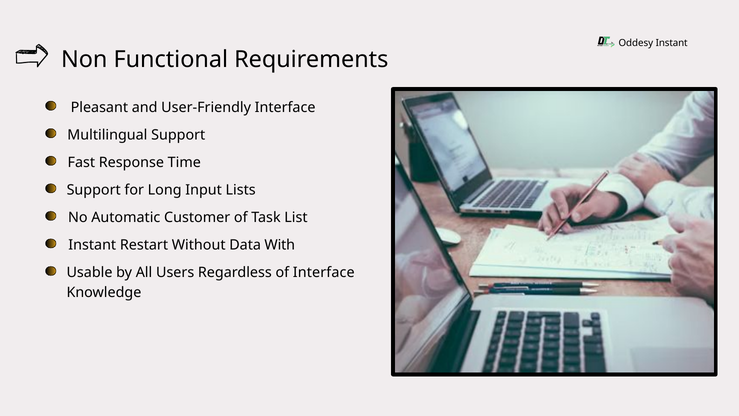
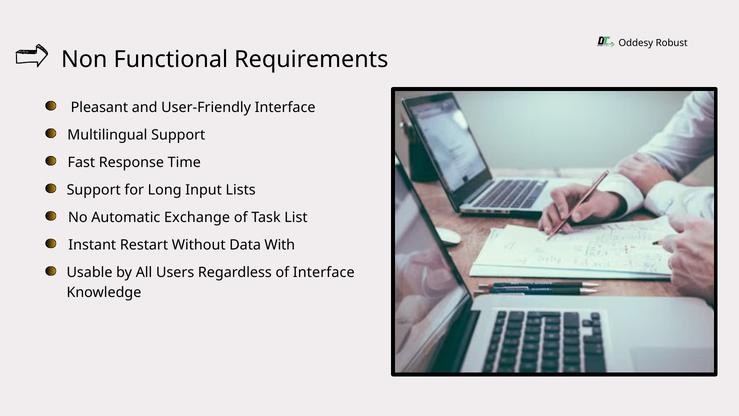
Oddesy Instant: Instant -> Robust (672, 43)
Customer: Customer -> Exchange (197, 217)
